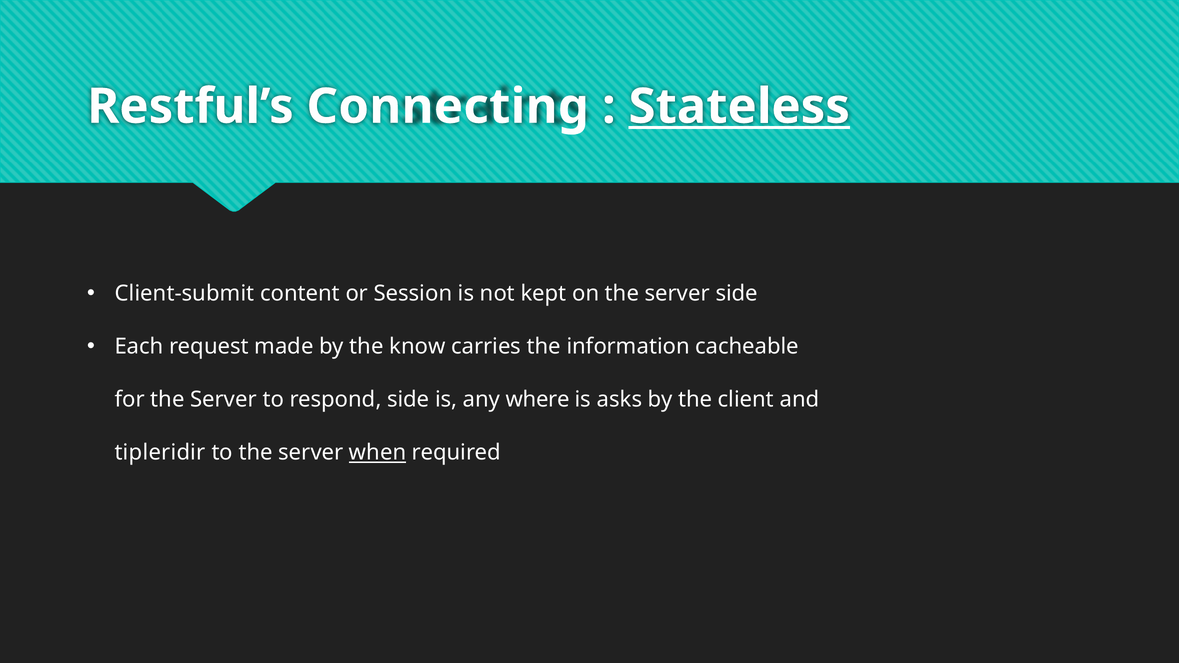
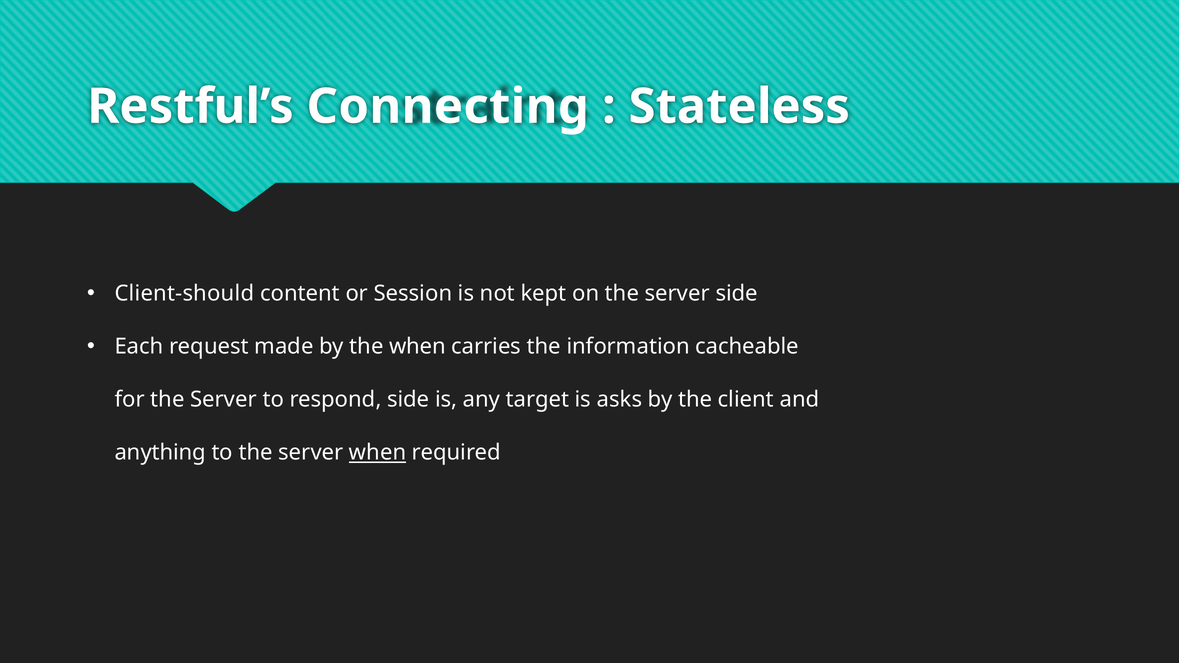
Stateless underline: present -> none (739, 107)
Client-submit: Client-submit -> Client-should (184, 294)
the know: know -> when (417, 347)
where: where -> target (538, 400)
tipleridir: tipleridir -> anything (160, 453)
